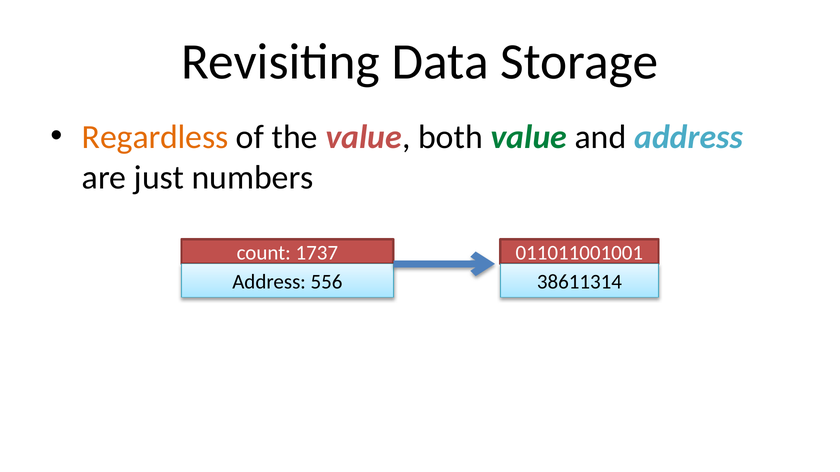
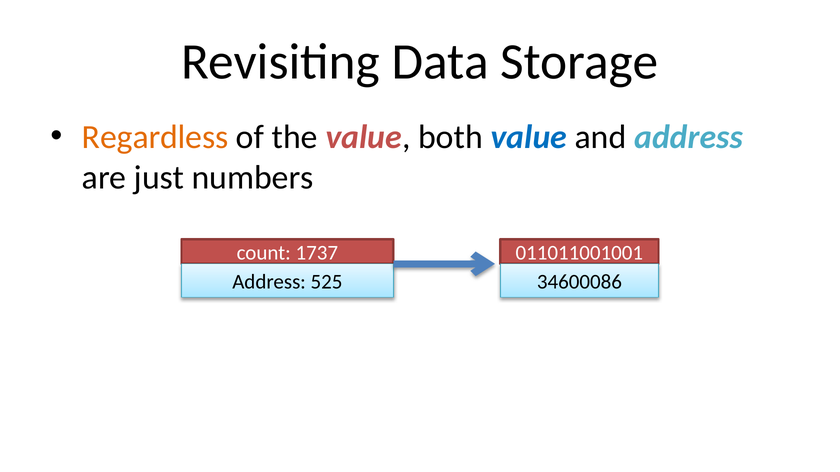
value colour: green -> blue (529, 137)
556: 556 -> 525 (327, 282)
38611314: 38611314 -> 34600086 (579, 282)
